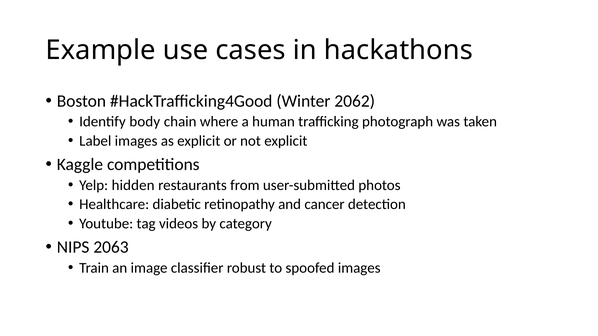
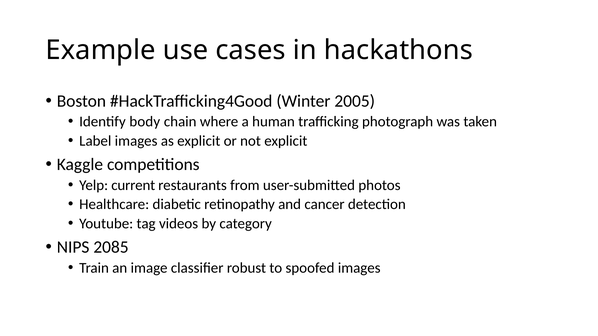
2062: 2062 -> 2005 (355, 101)
hidden: hidden -> current (133, 185)
2063: 2063 -> 2085 (111, 247)
